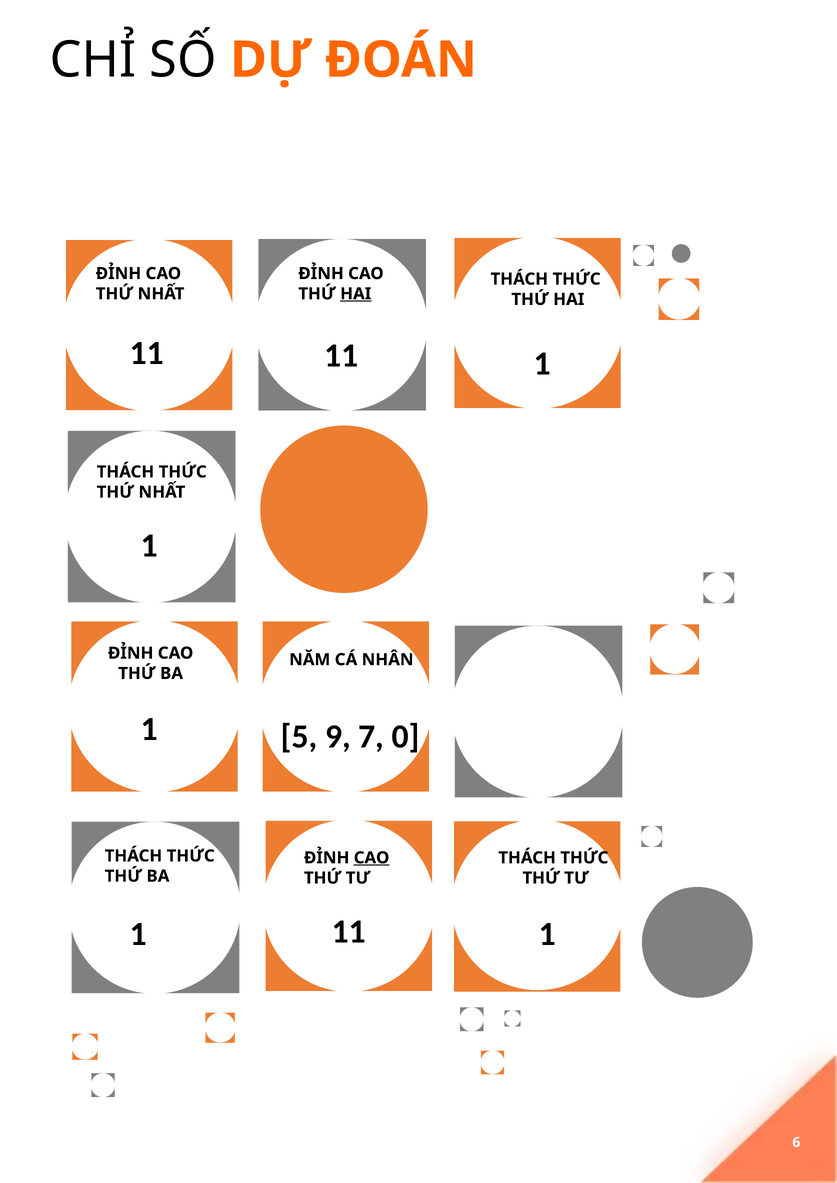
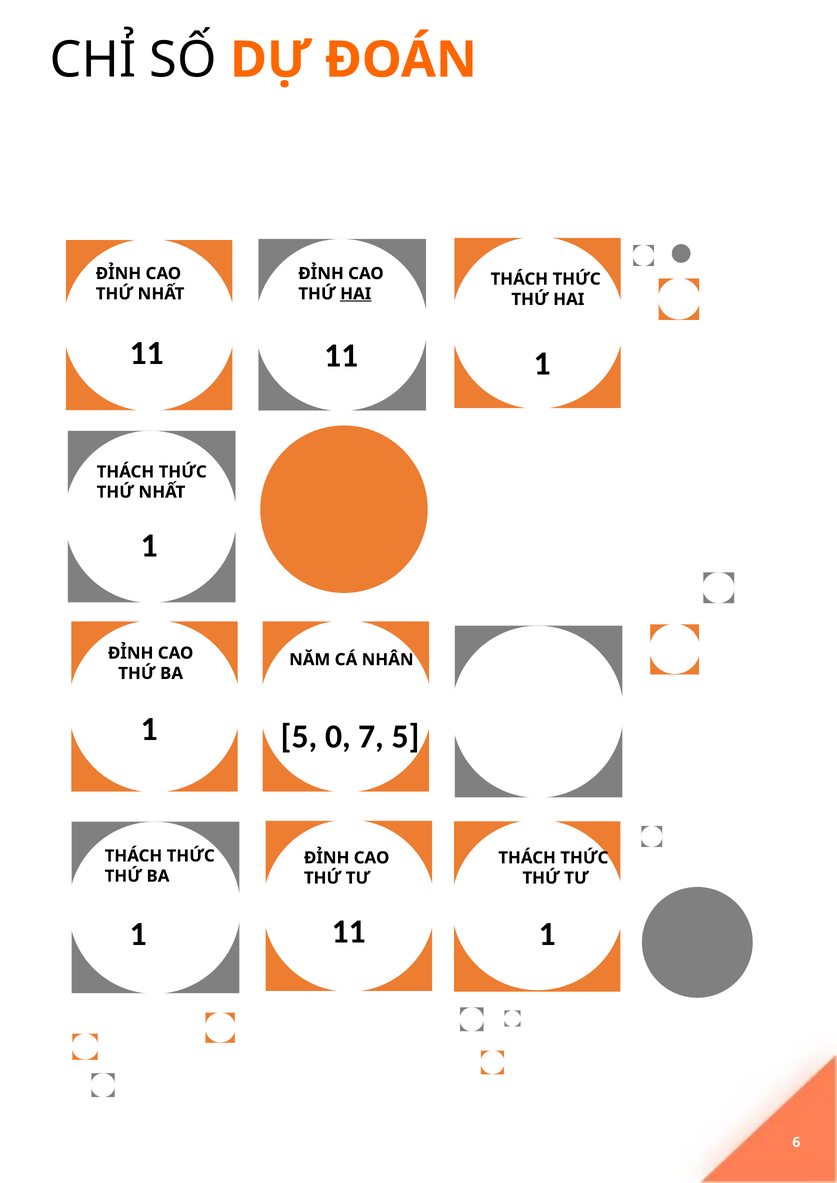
9: 9 -> 0 (338, 737)
7 0: 0 -> 5 (406, 737)
CAO underline: present -> none (372, 858)
